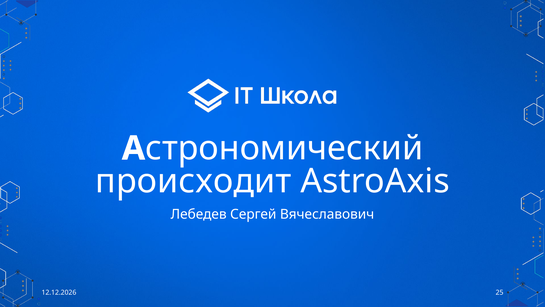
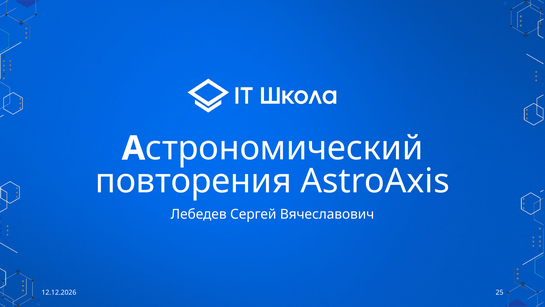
происходит: происходит -> повторения (193, 181)
